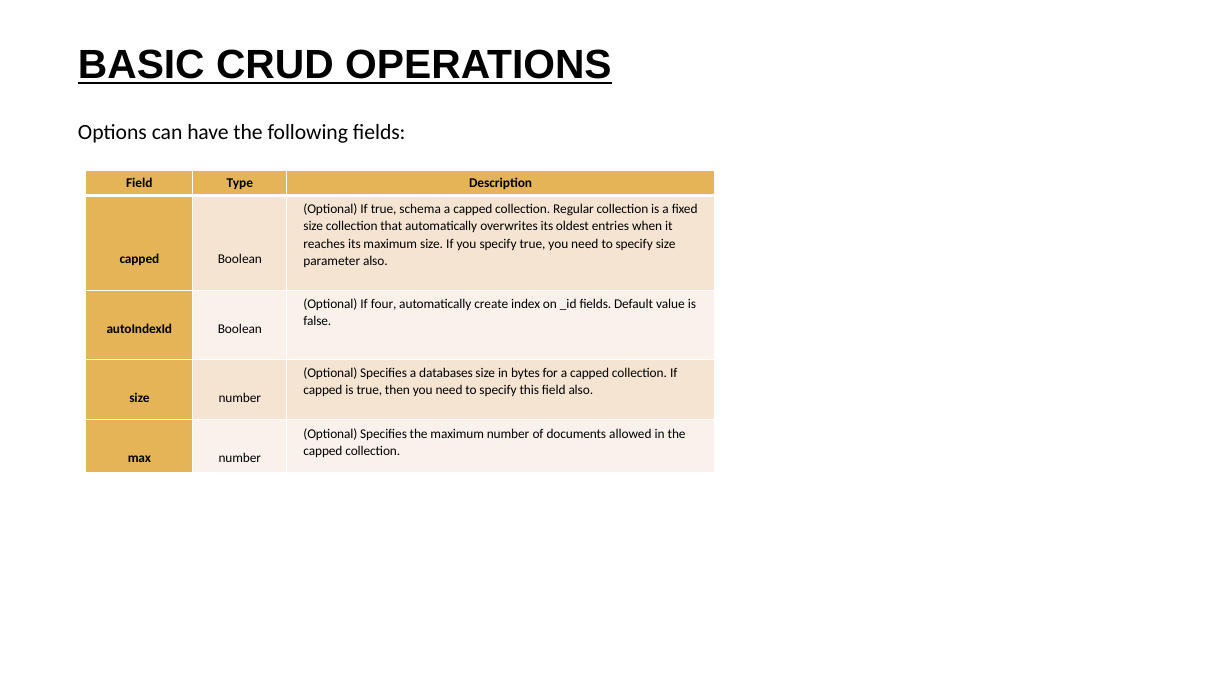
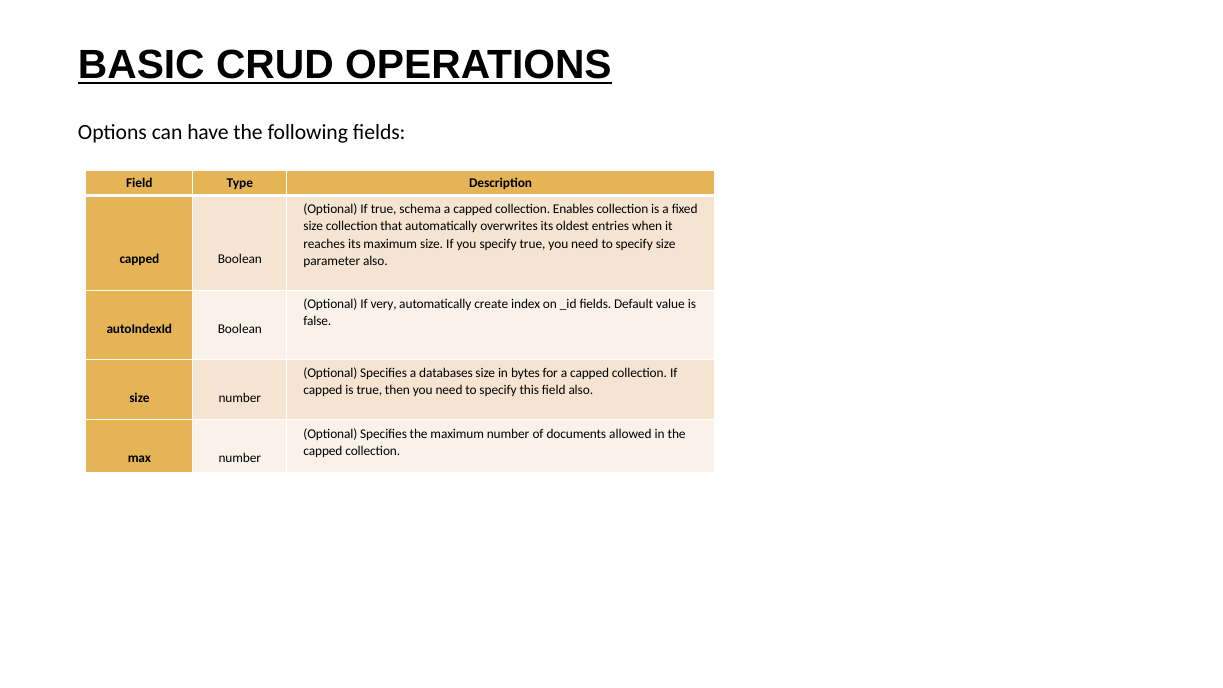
Regular: Regular -> Enables (573, 209)
four: four -> very (384, 304)
